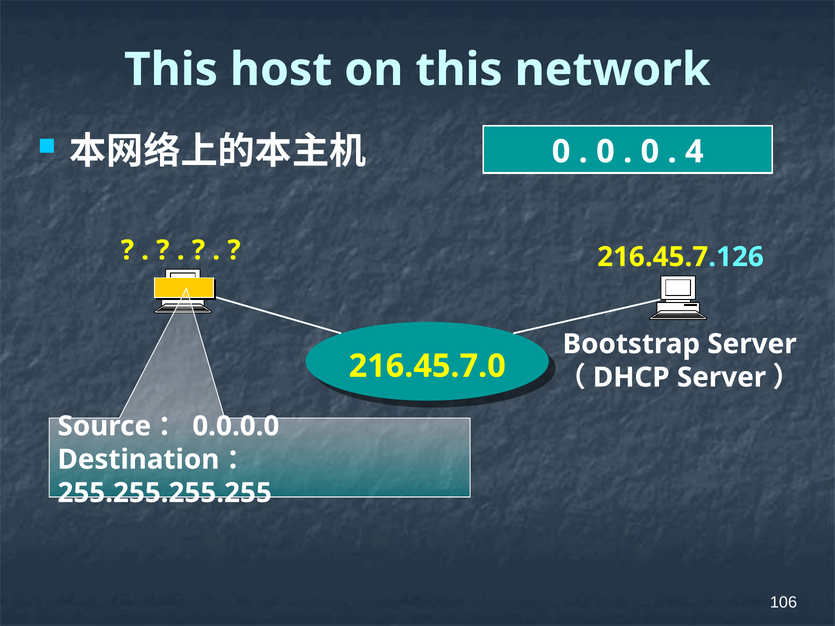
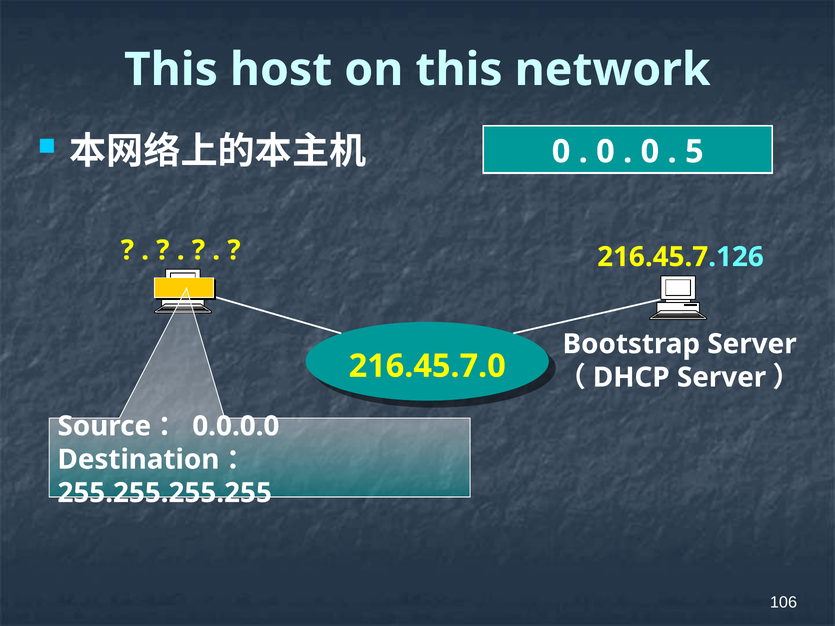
4: 4 -> 5 (694, 152)
